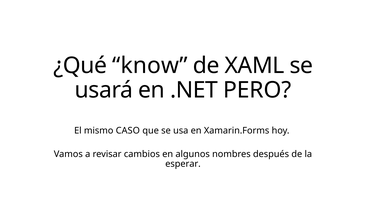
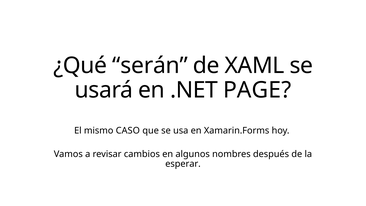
know: know -> serán (150, 65)
PERO: PERO -> PAGE (257, 90)
